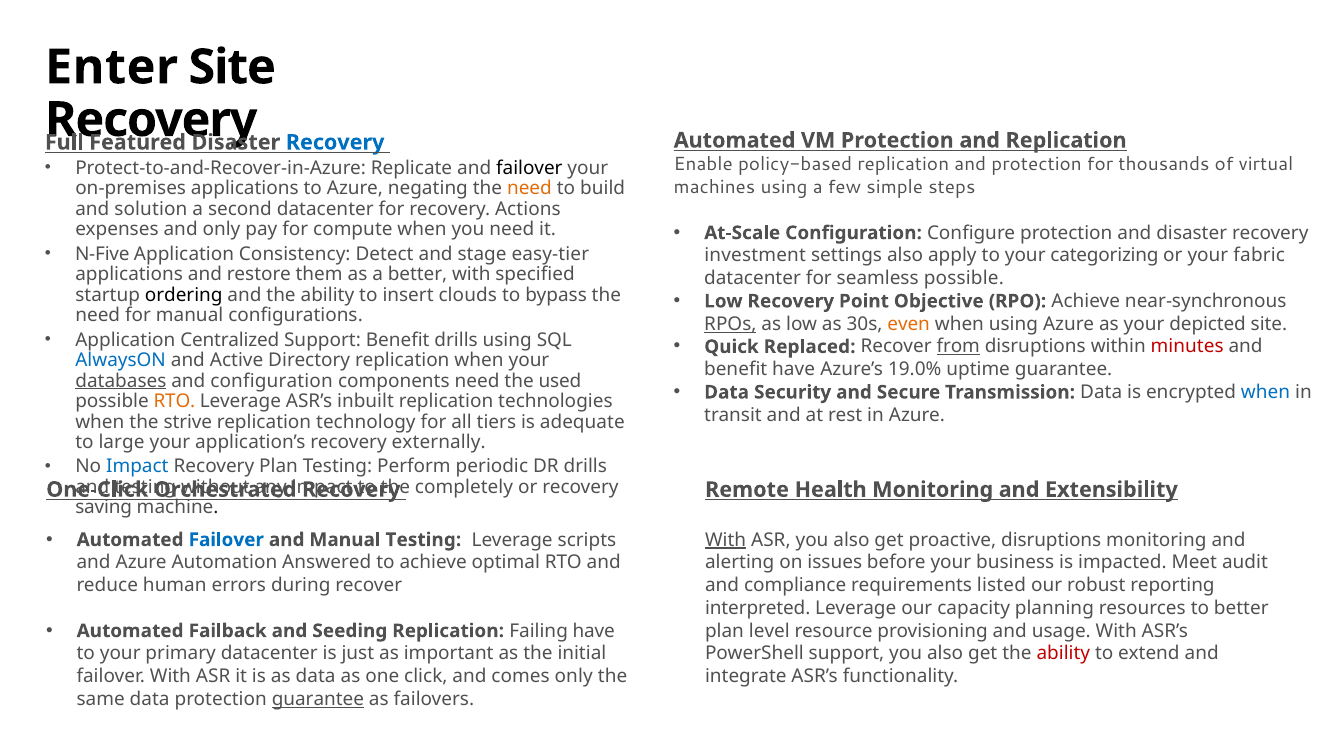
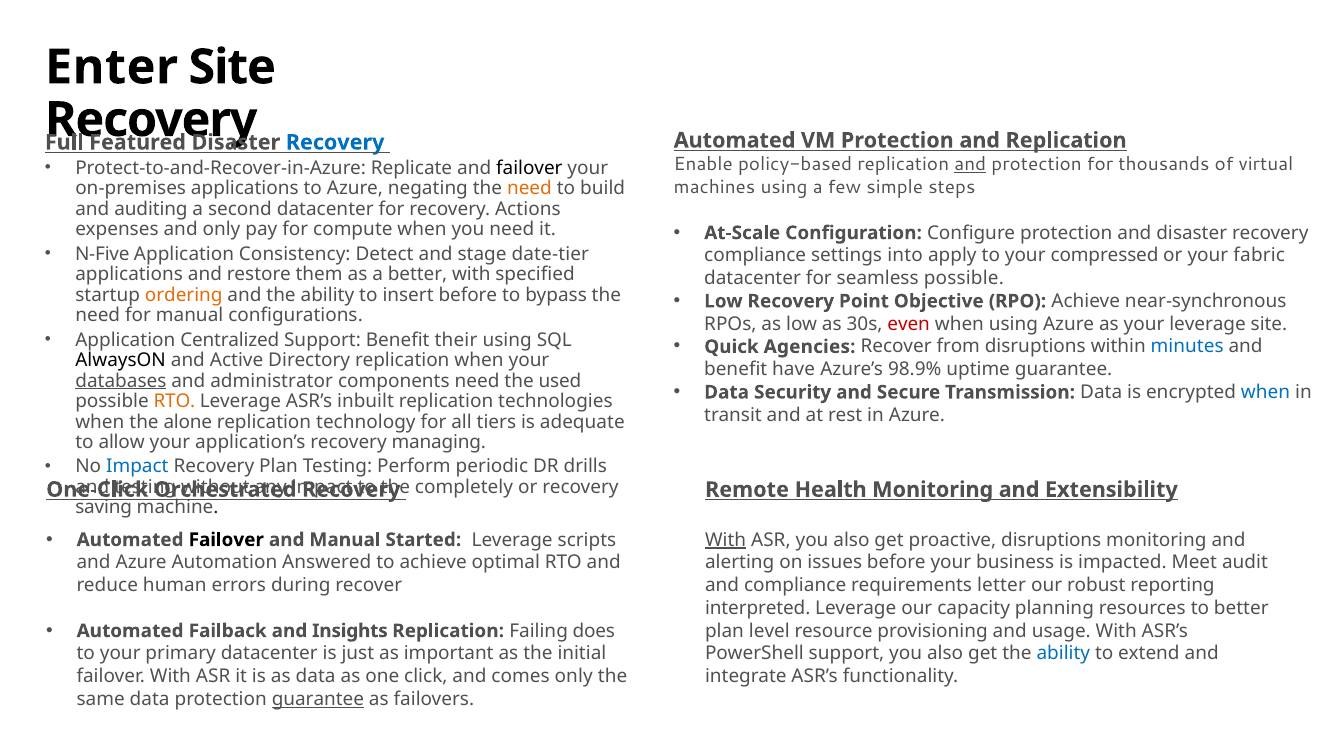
and underline: none -> present (970, 165)
solution: solution -> auditing (151, 209)
easy-tier: easy-tier -> date-tier (550, 254)
investment: investment -> compliance (755, 256)
settings also: also -> into (905, 256)
categorizing: categorizing -> compressed (1104, 256)
ordering colour: black -> orange (184, 295)
insert clouds: clouds -> before (468, 295)
RPOs underline: present -> none (730, 324)
even colour: orange -> red (909, 324)
your depicted: depicted -> leverage (1208, 324)
Benefit drills: drills -> their (456, 340)
Replaced: Replaced -> Agencies (810, 347)
from underline: present -> none (958, 347)
minutes colour: red -> blue (1187, 347)
AlwaysON colour: blue -> black (121, 360)
19.0%: 19.0% -> 98.9% (915, 369)
and configuration: configuration -> administrator (272, 381)
strive: strive -> alone (188, 422)
large: large -> allow (122, 442)
externally: externally -> managing (439, 442)
Failover colour: blue -> black (226, 540)
Manual Testing: Testing -> Started (423, 540)
listed: listed -> letter (1001, 585)
Seeding: Seeding -> Insights (350, 631)
Failing have: have -> does (594, 631)
ability colour: red -> blue (1063, 653)
